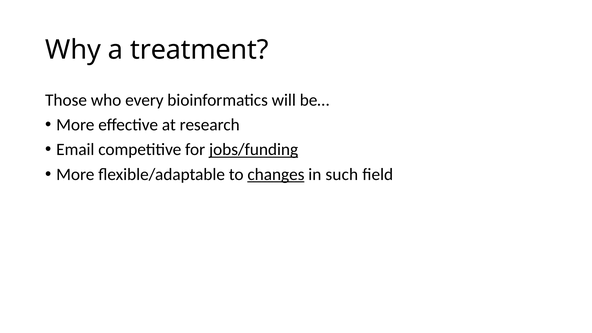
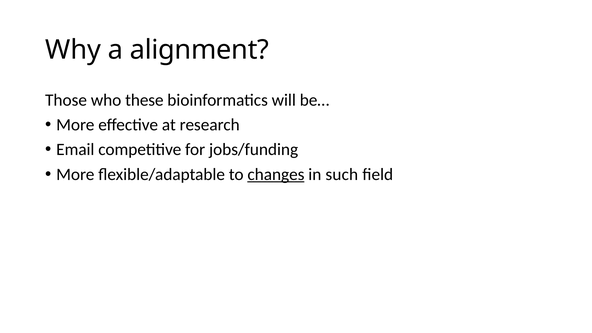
treatment: treatment -> alignment (199, 50)
every: every -> these (144, 100)
jobs/funding underline: present -> none (254, 150)
